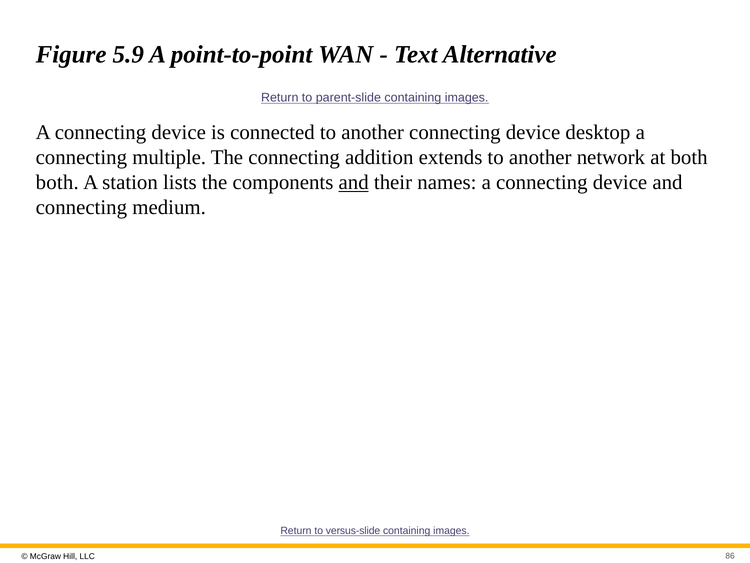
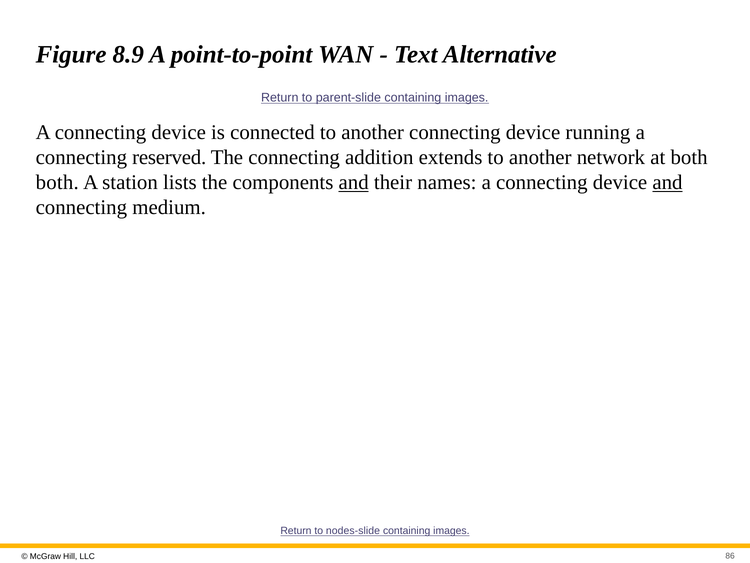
5.9: 5.9 -> 8.9 (128, 55)
desktop: desktop -> running (598, 132)
multiple: multiple -> reserved (169, 157)
and underline: none -> present (667, 182)
versus-slide: versus-slide -> nodes-slide (353, 531)
